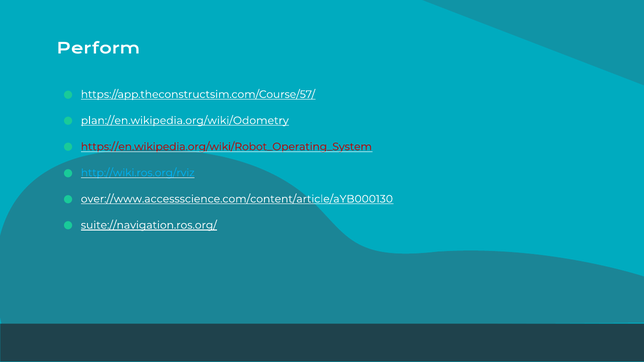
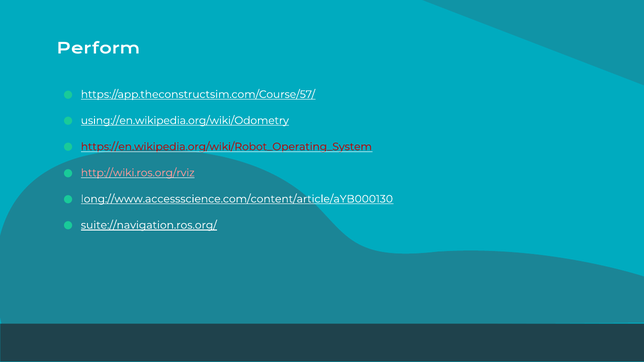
plan://en.wikipedia.org/wiki/Odometry: plan://en.wikipedia.org/wiki/Odometry -> using://en.wikipedia.org/wiki/Odometry (185, 121)
http://wiki.ros.org/rviz colour: light blue -> pink (138, 173)
over://www.accessscience.com/content/article/aYB000130: over://www.accessscience.com/content/article/aYB000130 -> long://www.accessscience.com/content/article/aYB000130 (237, 199)
